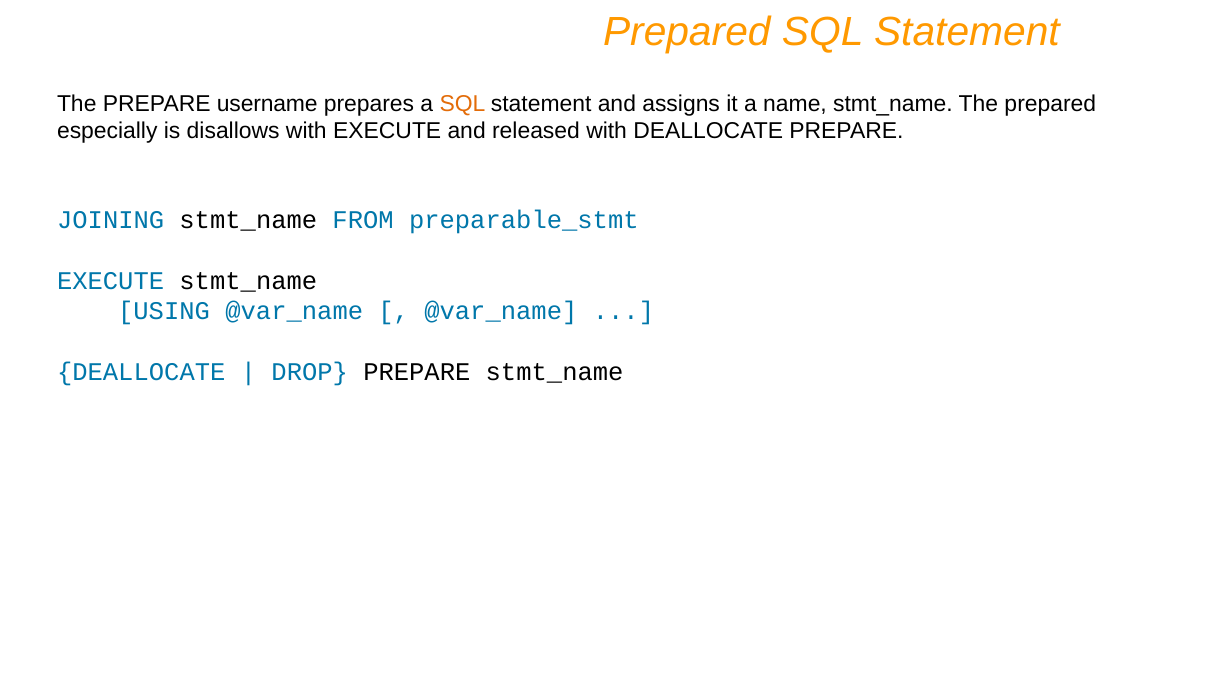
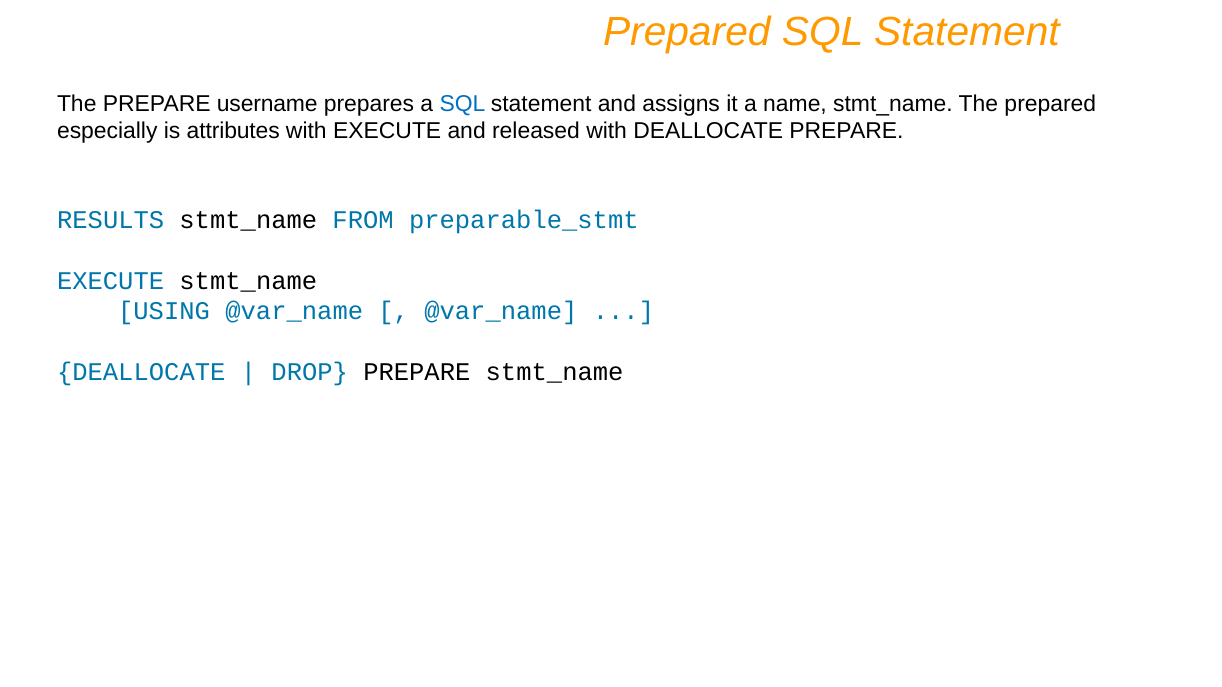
SQL colour: orange -> blue (462, 104)
disallows: disallows -> attributes (233, 131)
JOINING: JOINING -> RESULTS (111, 220)
